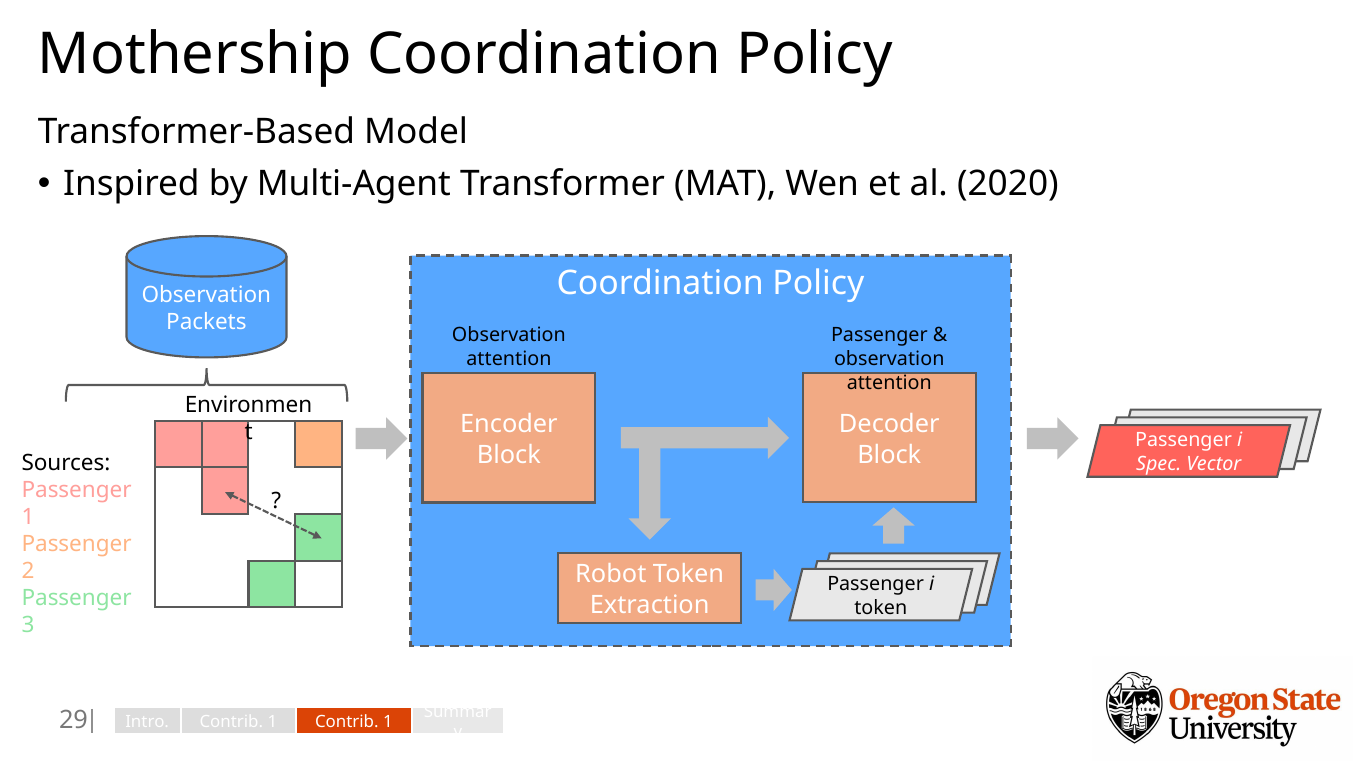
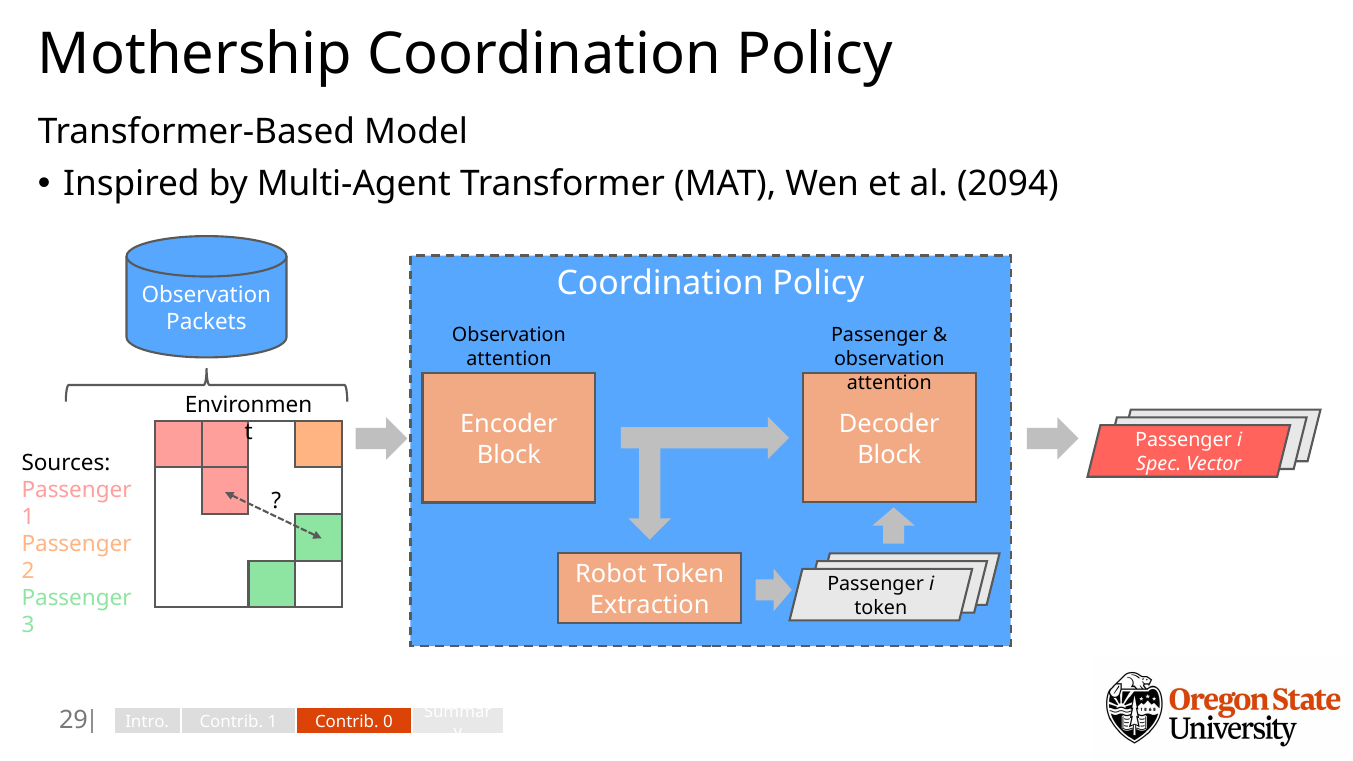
2020: 2020 -> 2094 (1008, 184)
1 Contrib 1: 1 -> 0 (388, 722)
